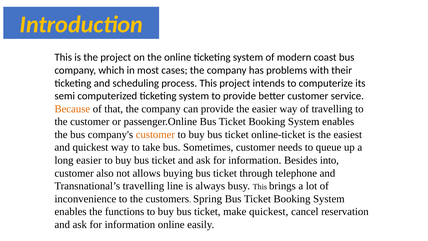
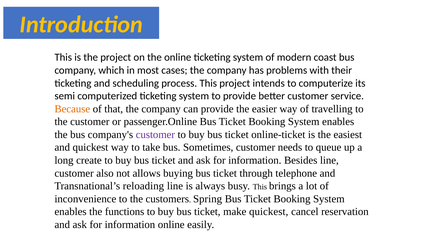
customer colour: orange -> purple (155, 134)
long easier: easier -> create (89, 160)
Besides into: into -> line (329, 160)
Transnational’s travelling: travelling -> reloading (143, 186)
